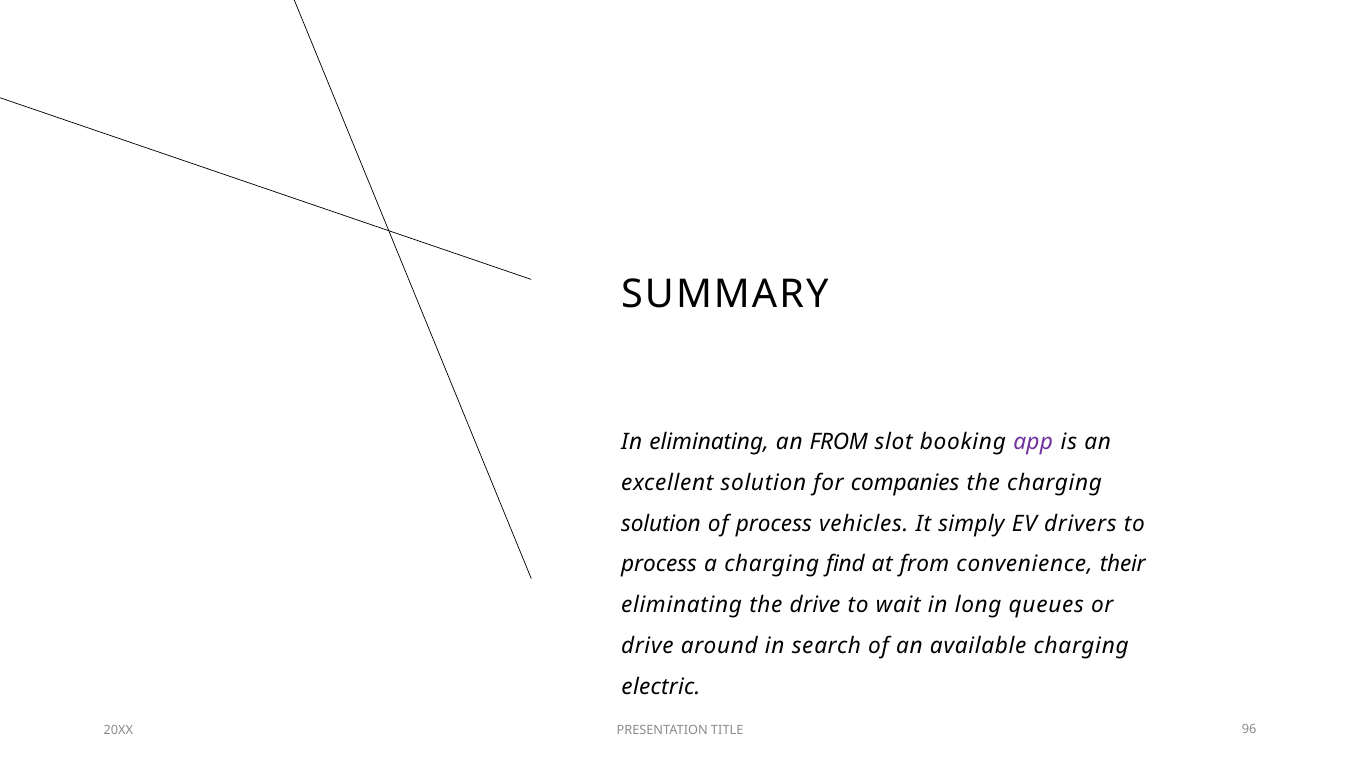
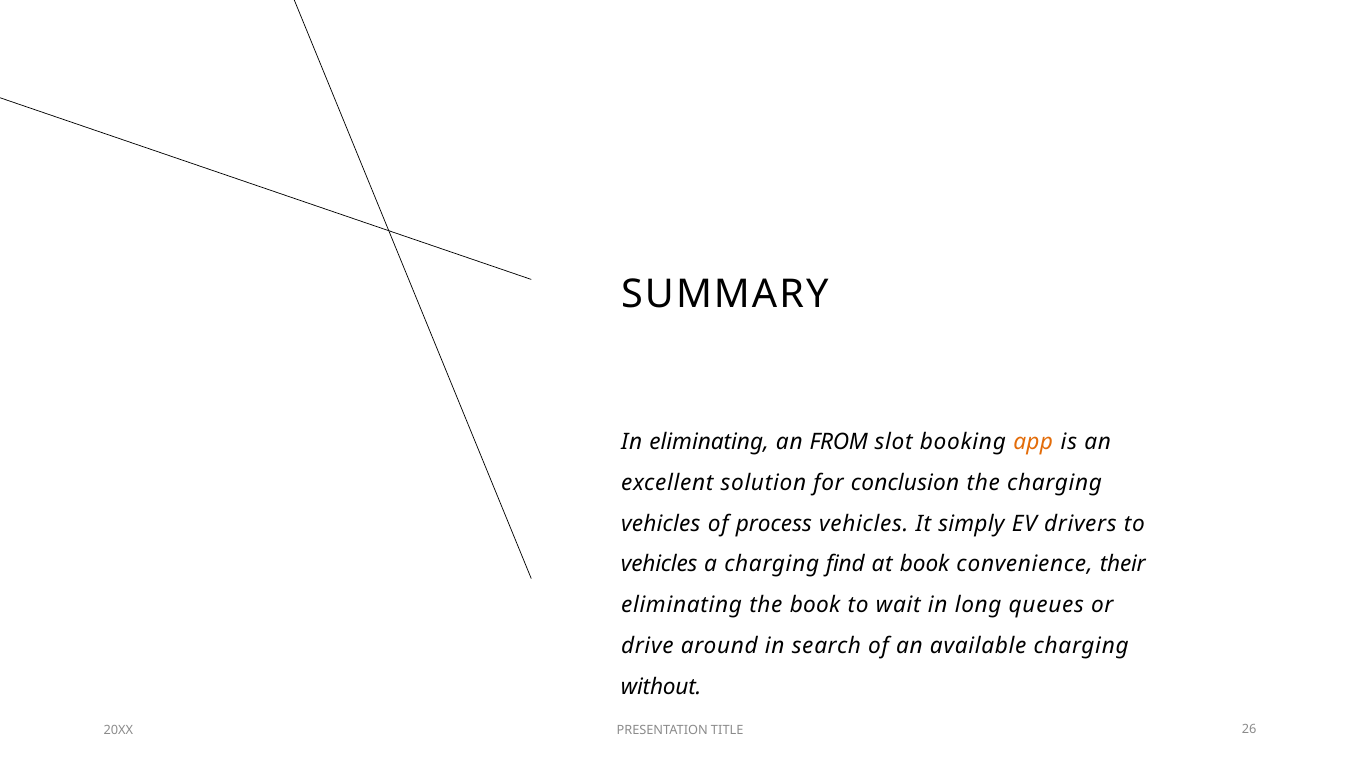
app colour: purple -> orange (1033, 442)
companies: companies -> conclusion (905, 483)
solution: solution -> vehicles (661, 524)
process: process -> vehicles (659, 564)
at from: from -> book (925, 564)
the drive: drive -> book (815, 605)
electric: electric -> without (661, 687)
96: 96 -> 26 (1249, 729)
